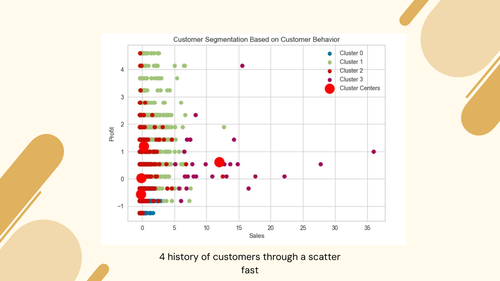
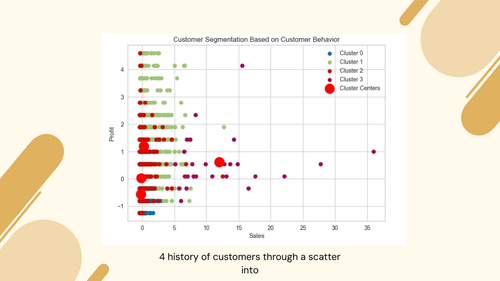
fast: fast -> into (250, 271)
